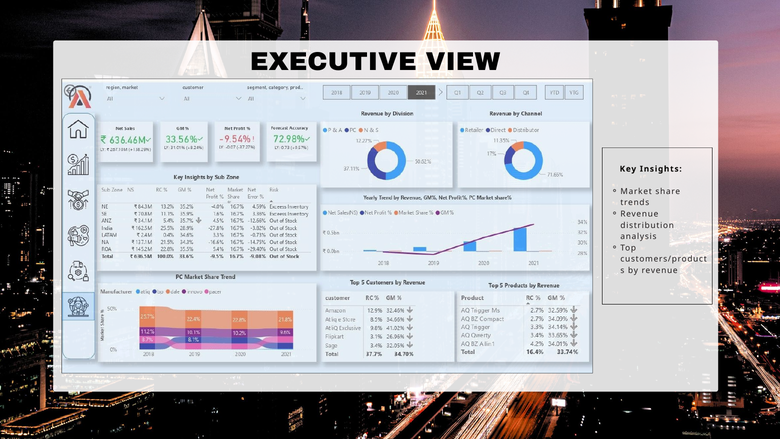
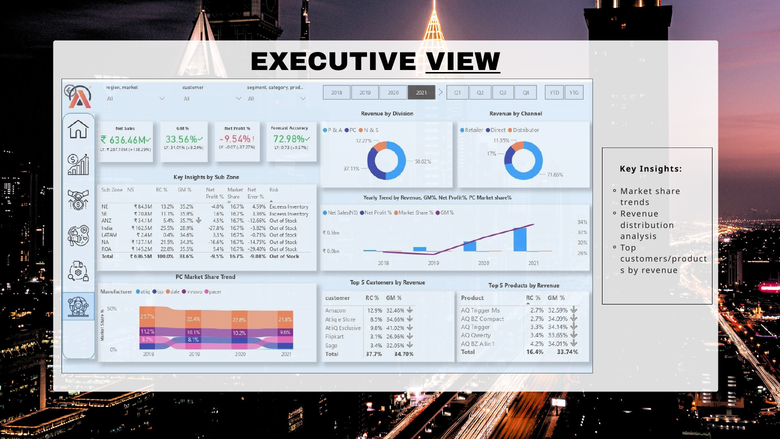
VIEW underline: none -> present (463, 62)
